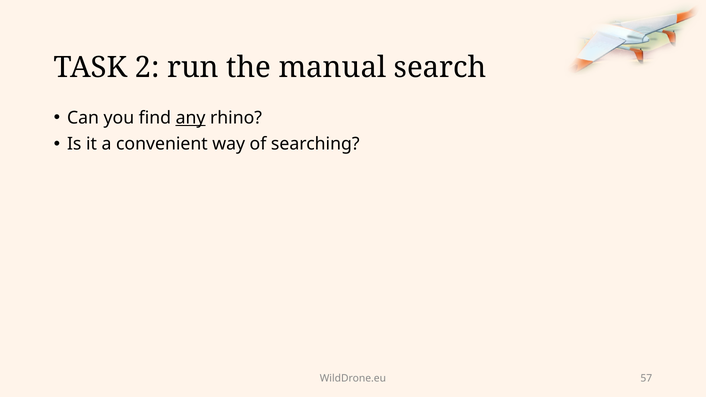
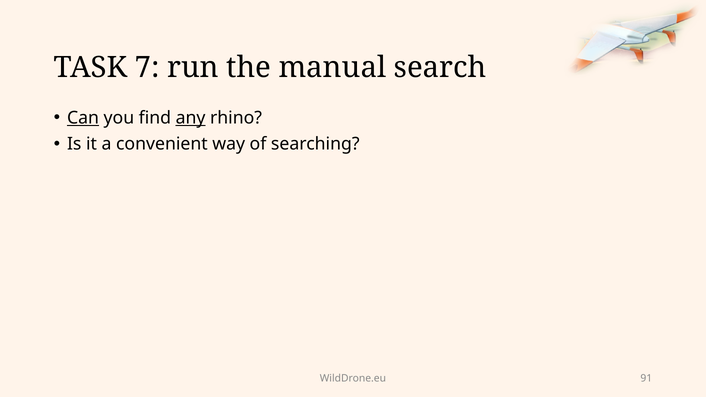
2: 2 -> 7 (147, 68)
Can underline: none -> present (83, 118)
57: 57 -> 91 (646, 379)
